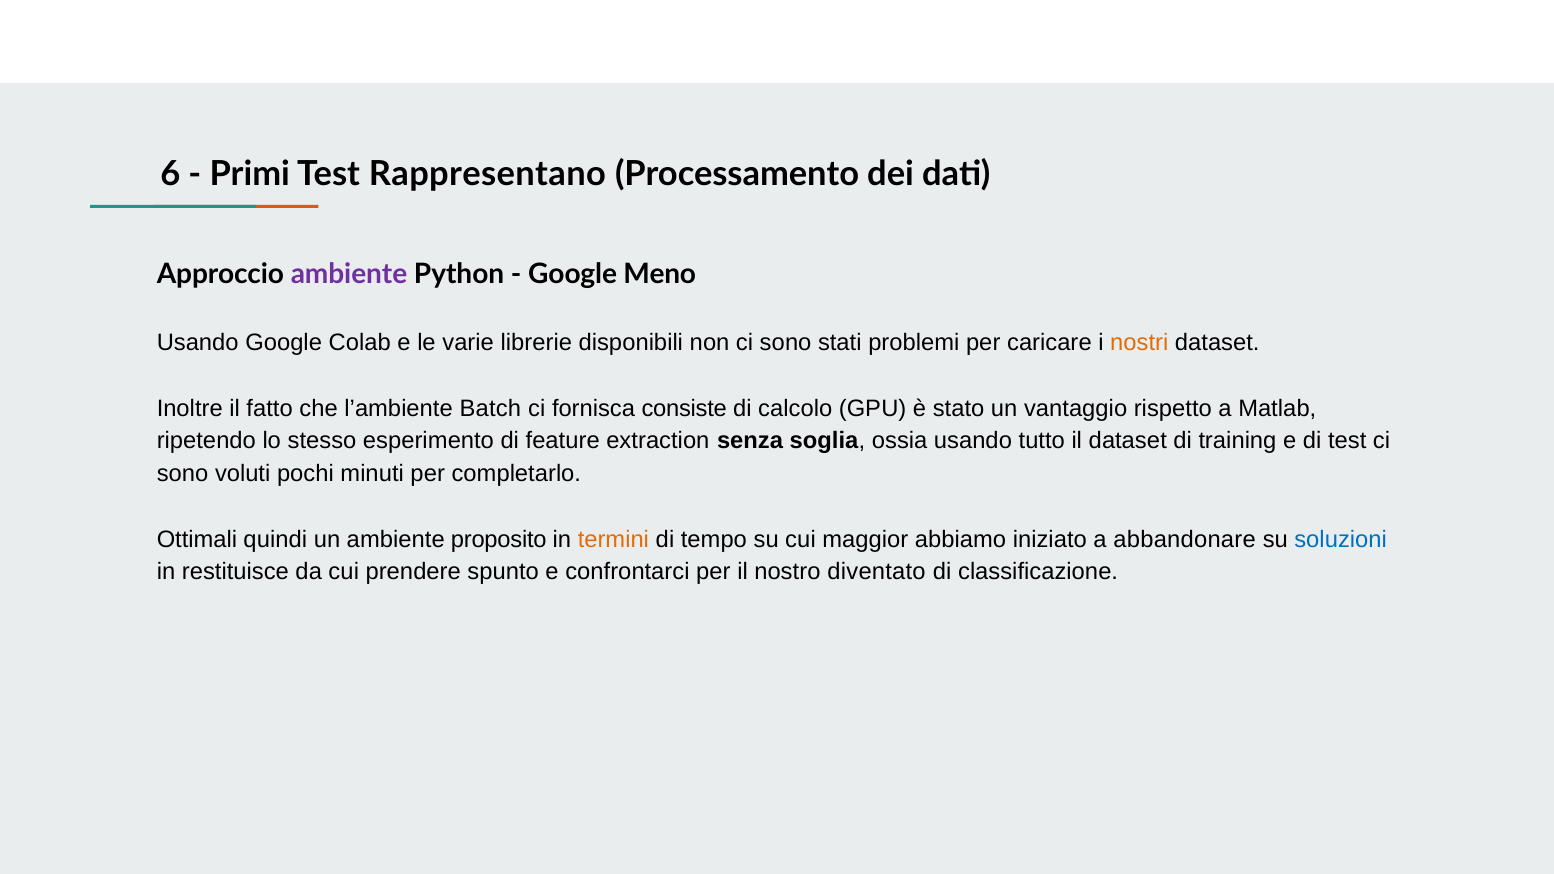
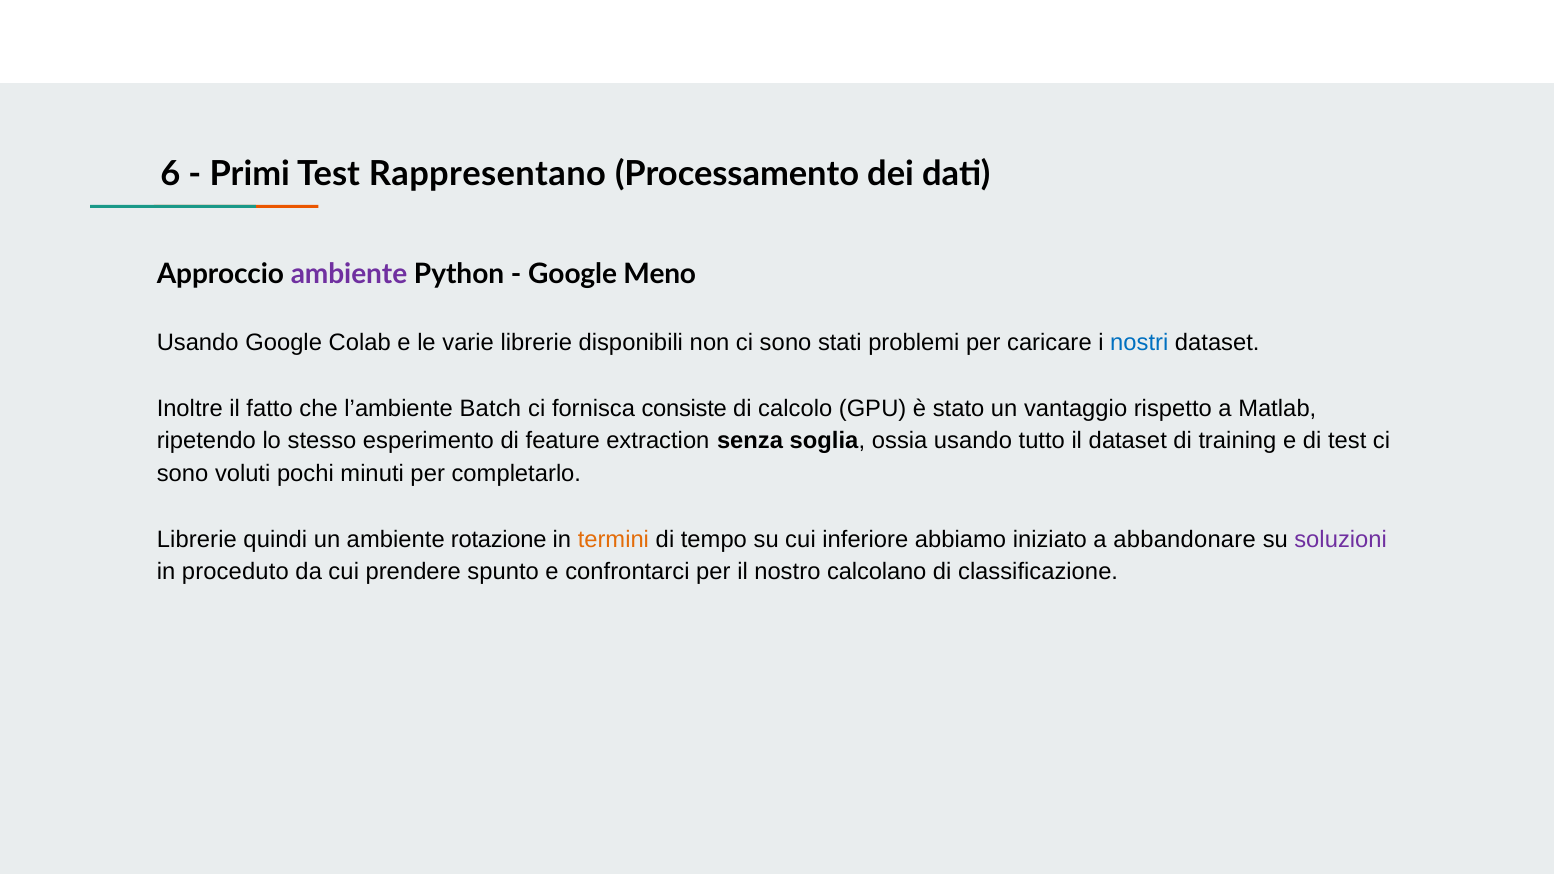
nostri colour: orange -> blue (1139, 343)
Ottimali: Ottimali -> Librerie (197, 539)
proposito: proposito -> rotazione (499, 539)
maggior: maggior -> inferiore (865, 539)
soluzioni colour: blue -> purple (1341, 539)
restituisce: restituisce -> proceduto (235, 572)
diventato: diventato -> calcolano (877, 572)
